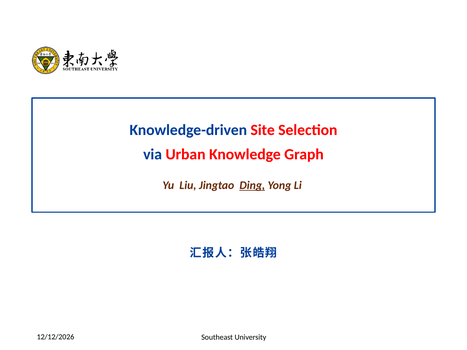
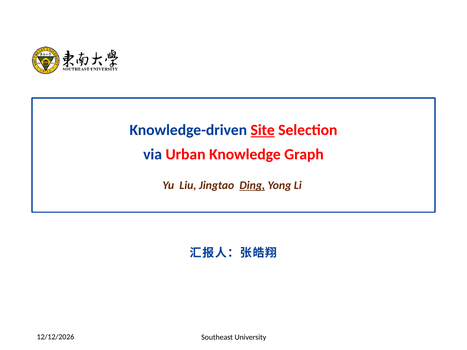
Site underline: none -> present (263, 130)
